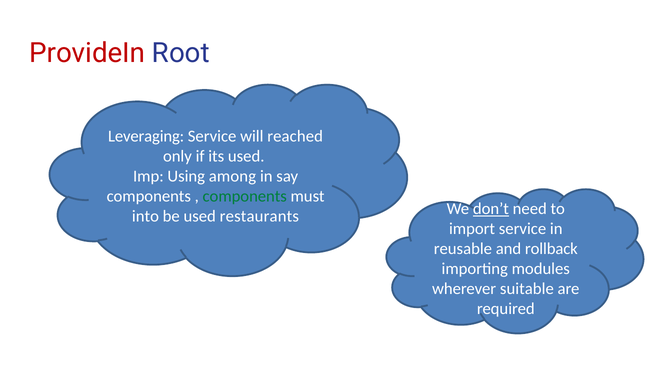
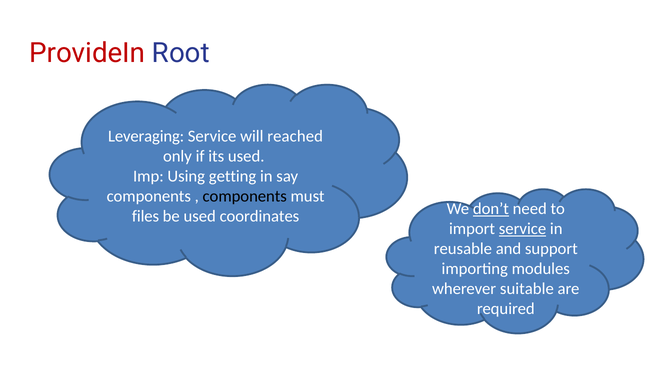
among: among -> getting (233, 177)
components colour: green -> black (245, 197)
into: into -> files (146, 217)
restaurants: restaurants -> coordinates (259, 217)
service underline: none -> present (522, 229)
rollback: rollback -> support (551, 249)
